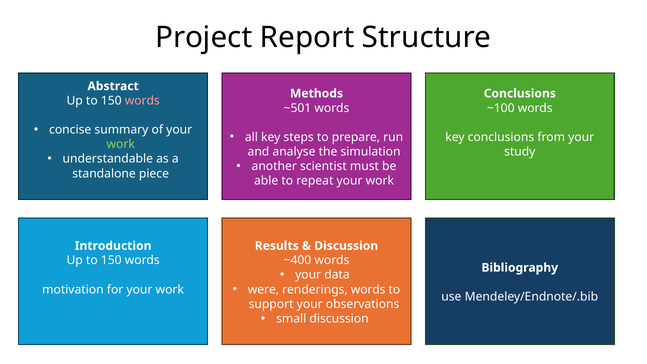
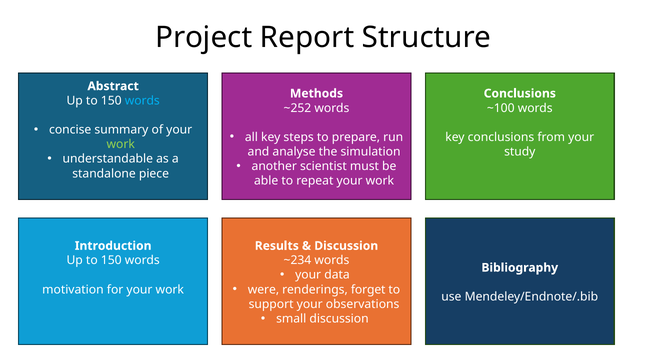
words colour: pink -> light blue (142, 101)
~501: ~501 -> ~252 (297, 108)
~400: ~400 -> ~234 (297, 260)
renderings words: words -> forget (368, 289)
